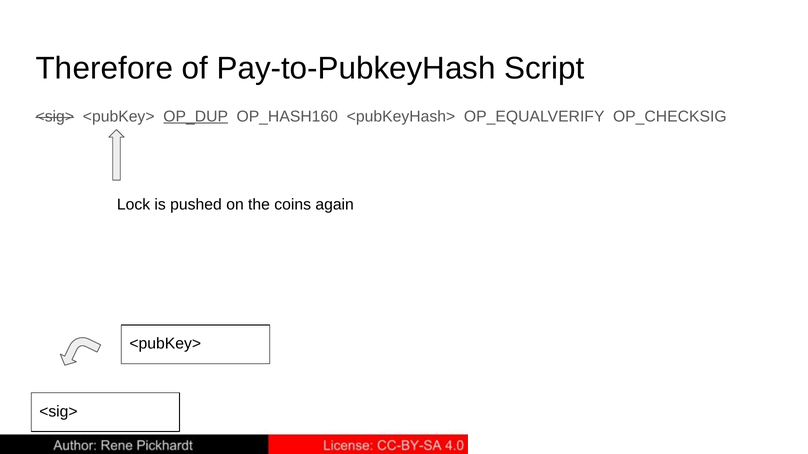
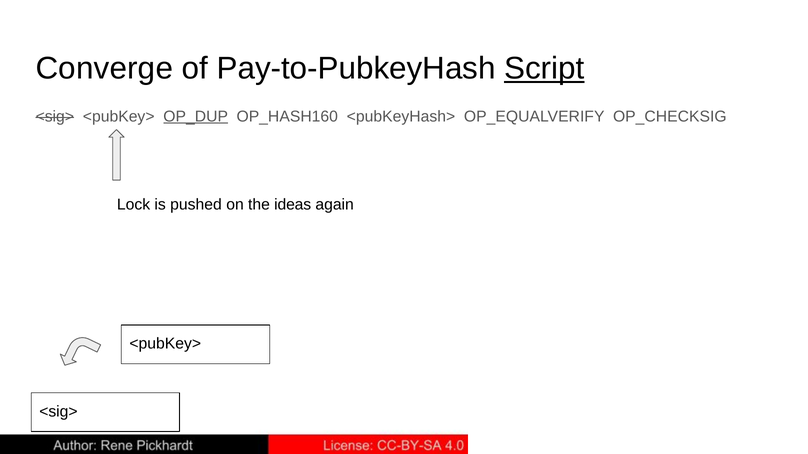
Therefore: Therefore -> Converge (104, 68)
Script underline: none -> present (544, 68)
coins: coins -> ideas (293, 205)
